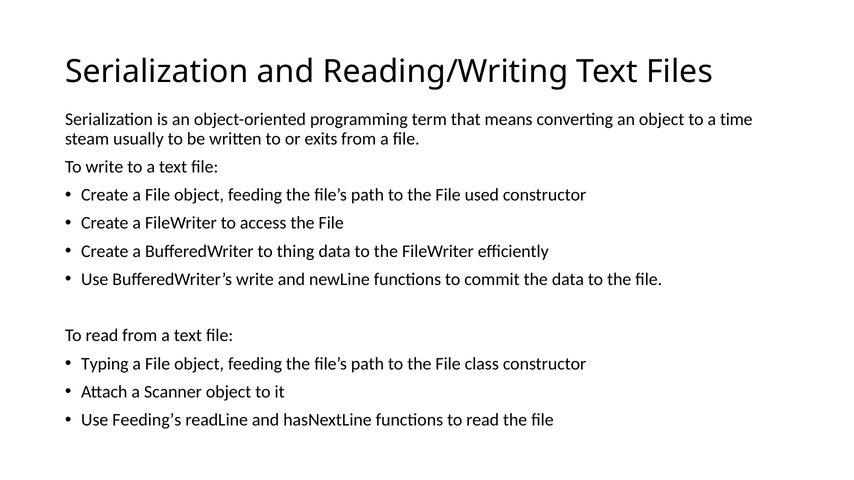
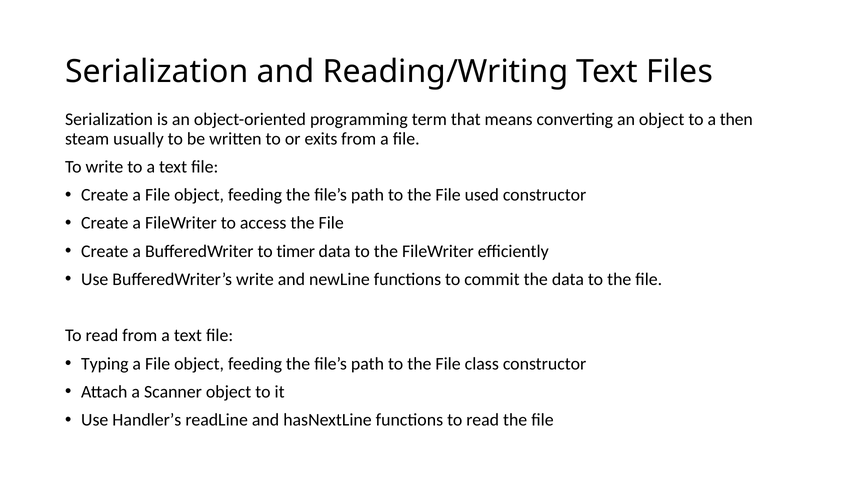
time: time -> then (736, 120)
thing: thing -> timer (296, 251)
Feeding’s: Feeding’s -> Handler’s (147, 420)
